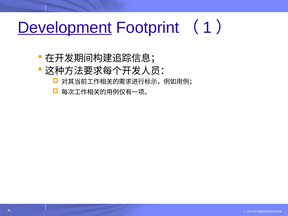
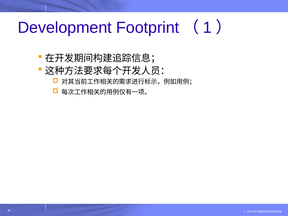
Development underline: present -> none (65, 28)
